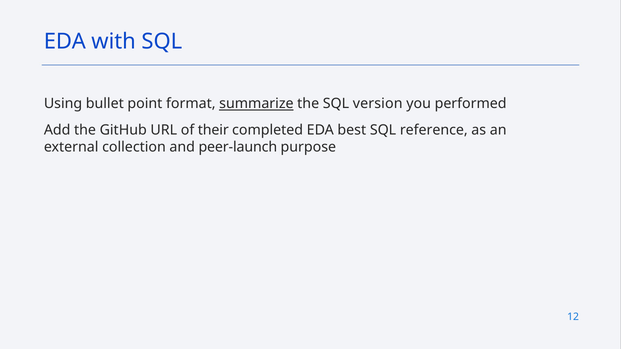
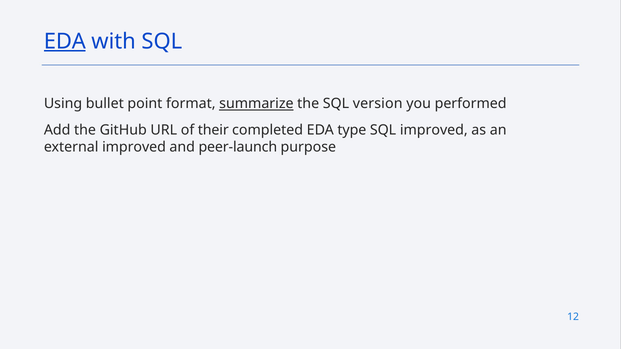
EDA underline: none -> present (65, 41)
best: best -> type (352, 130)
SQL reference: reference -> improved (434, 130)
external collection: collection -> improved (134, 147)
